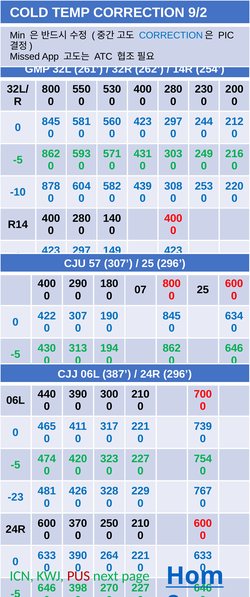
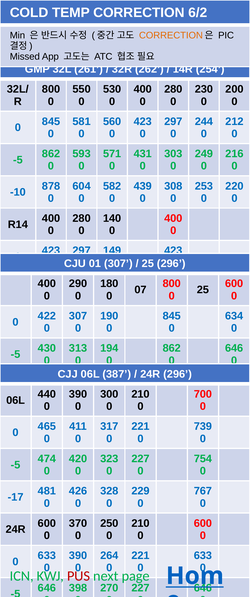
9/2: 9/2 -> 6/2 (198, 13)
CORRECTION colour: blue -> orange (171, 35)
57: 57 -> 01 (95, 264)
-23: -23 -> -17 (16, 498)
